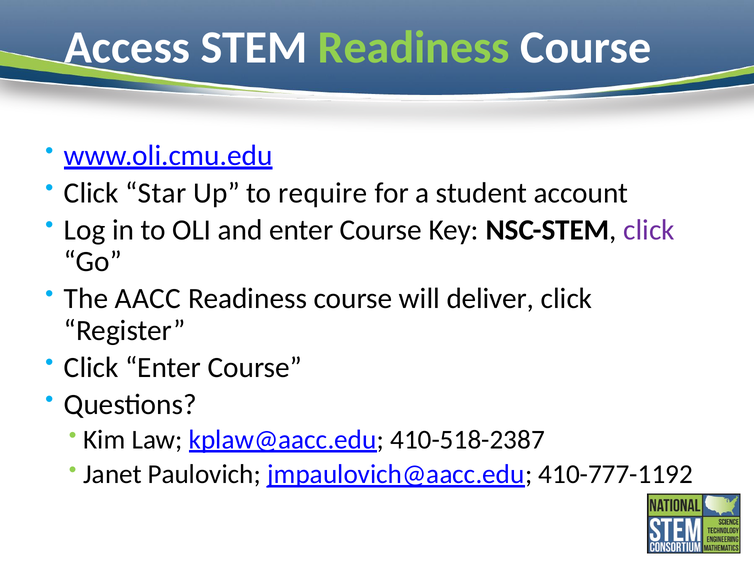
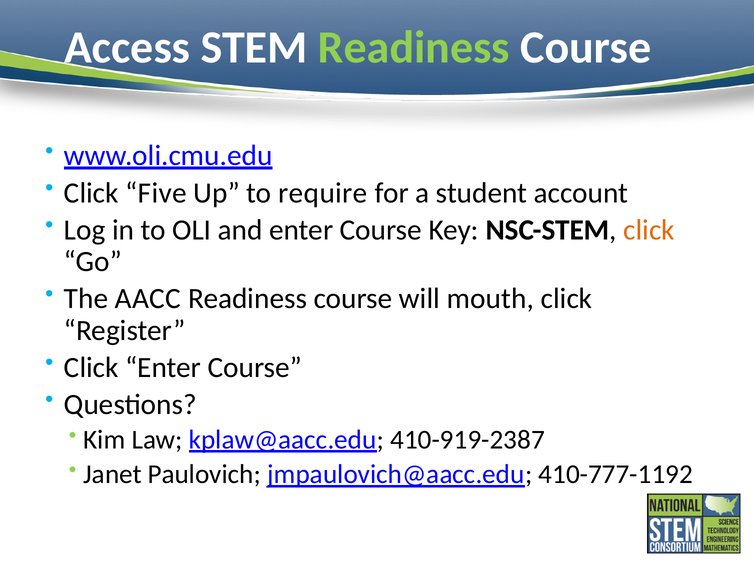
Star: Star -> Five (156, 193)
click colour: purple -> orange (649, 230)
deliver: deliver -> mouth (490, 298)
410-518-2387: 410-518-2387 -> 410-919-2387 (468, 439)
